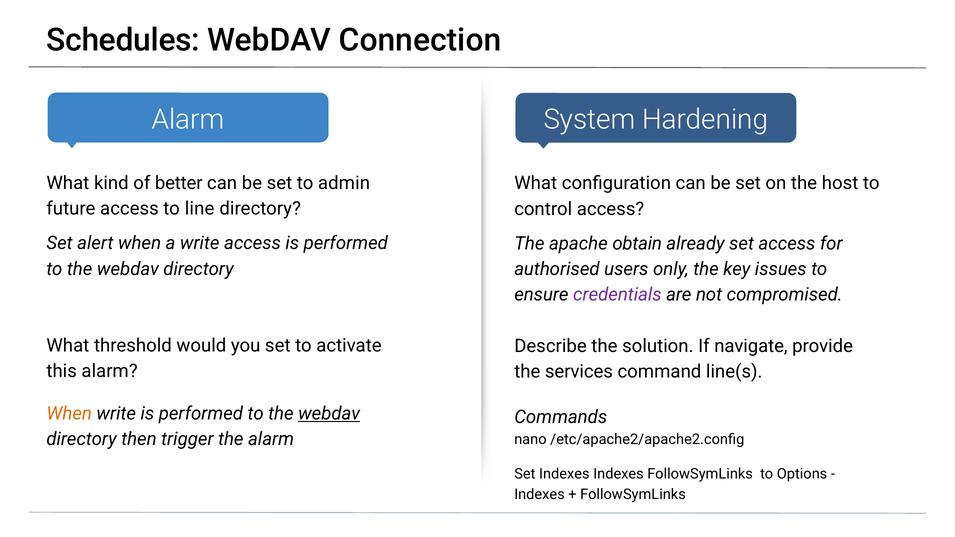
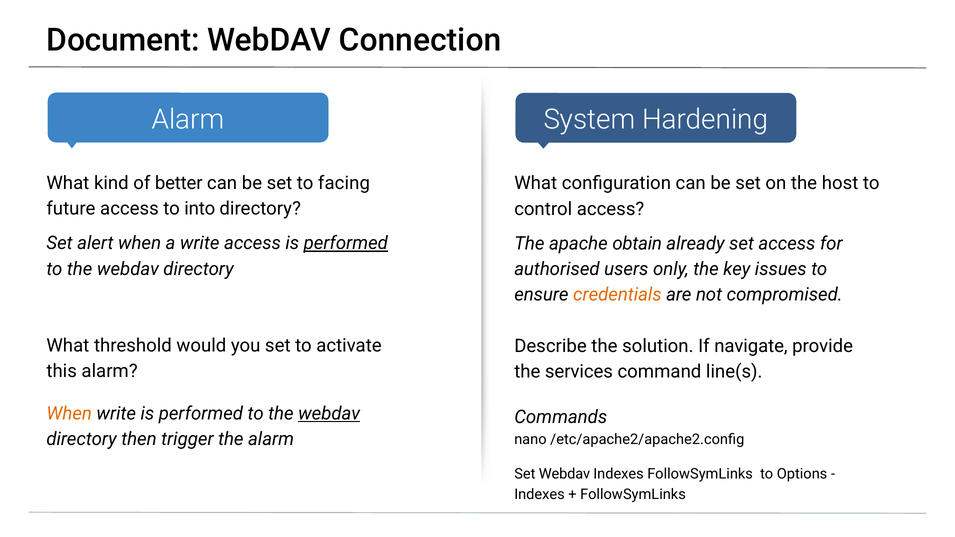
Schedules: Schedules -> Document (123, 40)
admin: admin -> facing (344, 183)
line: line -> into (200, 209)
performed underline: none -> present (346, 243)
credentials colour: purple -> orange (617, 295)
Set Indexes: Indexes -> Webdav (564, 474)
